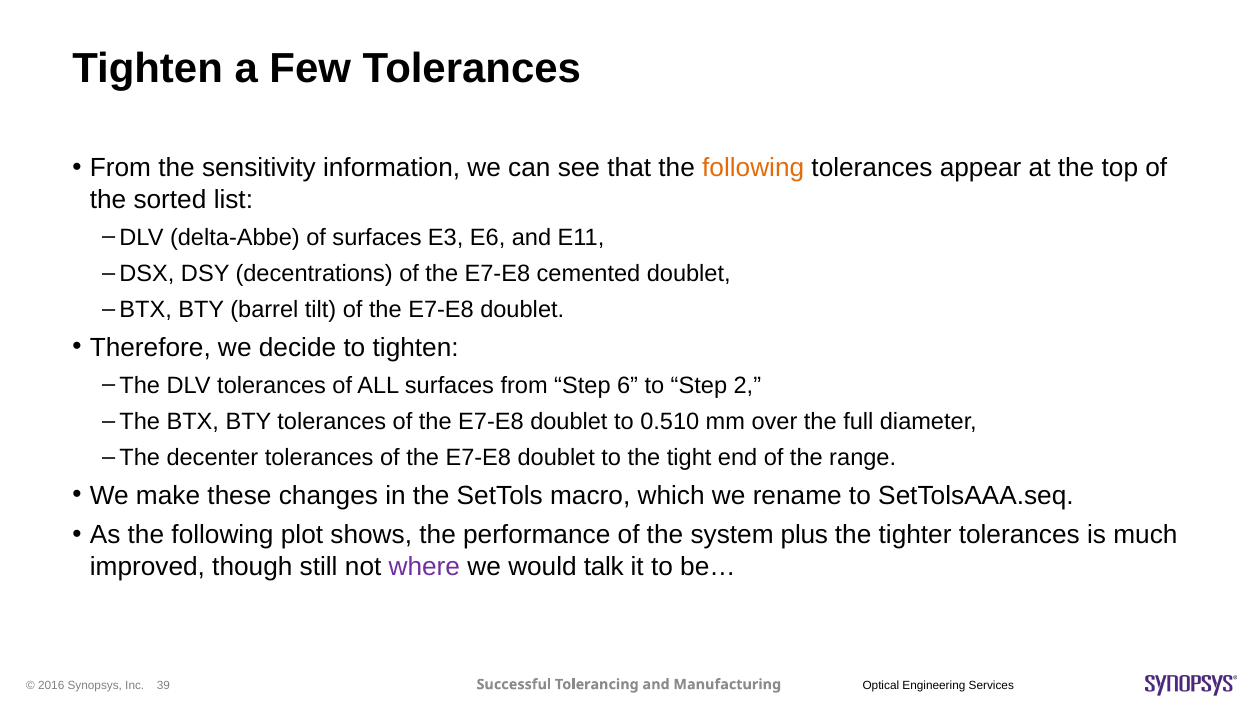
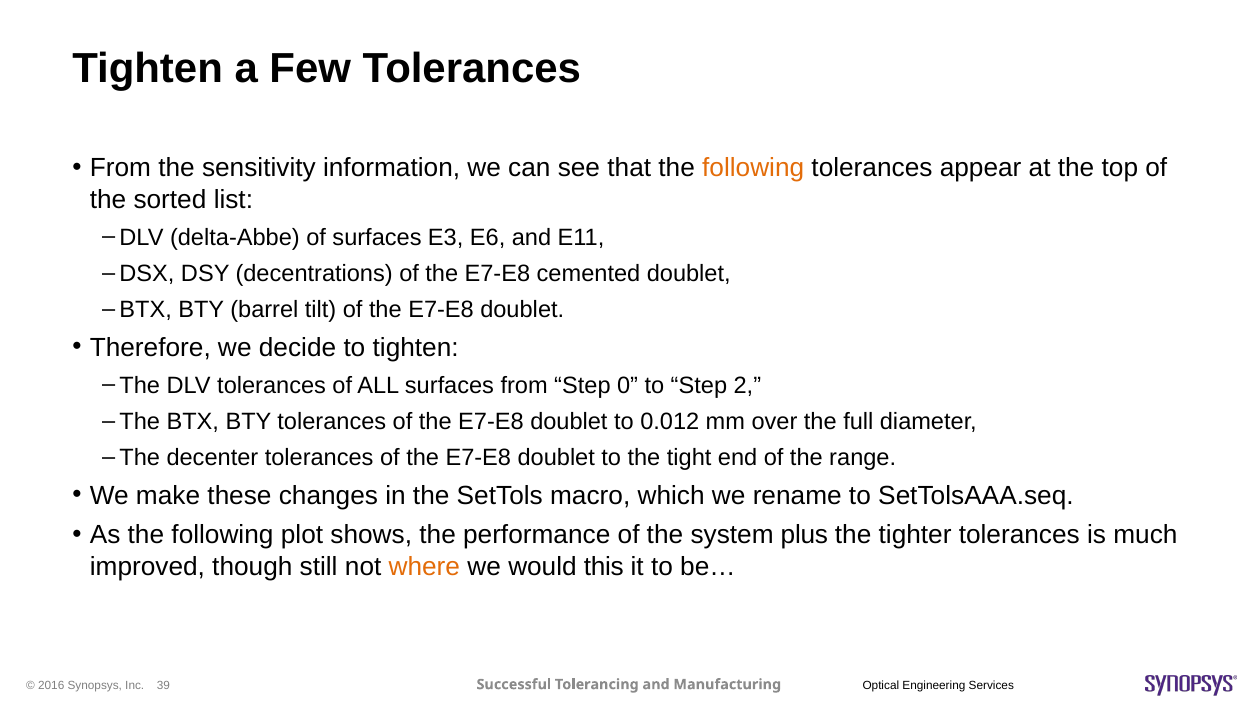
6: 6 -> 0 (628, 385)
0.510: 0.510 -> 0.012 (670, 421)
where colour: purple -> orange (424, 566)
talk: talk -> this (604, 566)
